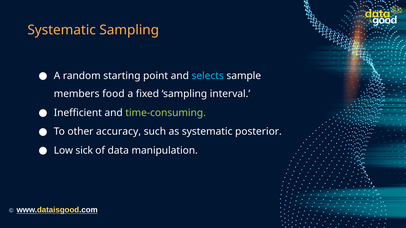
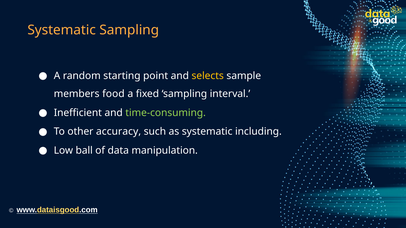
selects colour: light blue -> yellow (208, 76)
posterior: posterior -> including (258, 132)
sick: sick -> ball (84, 151)
